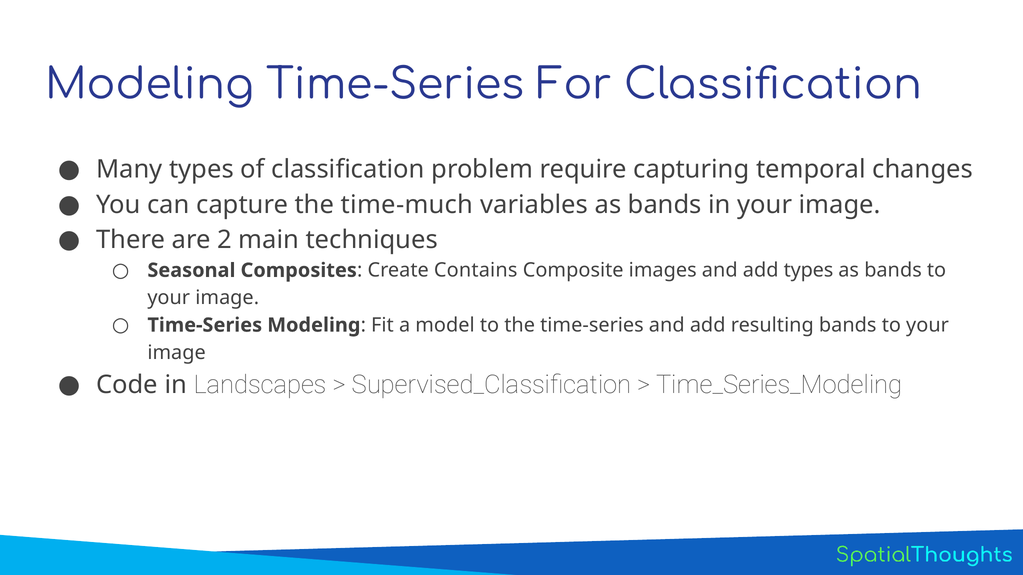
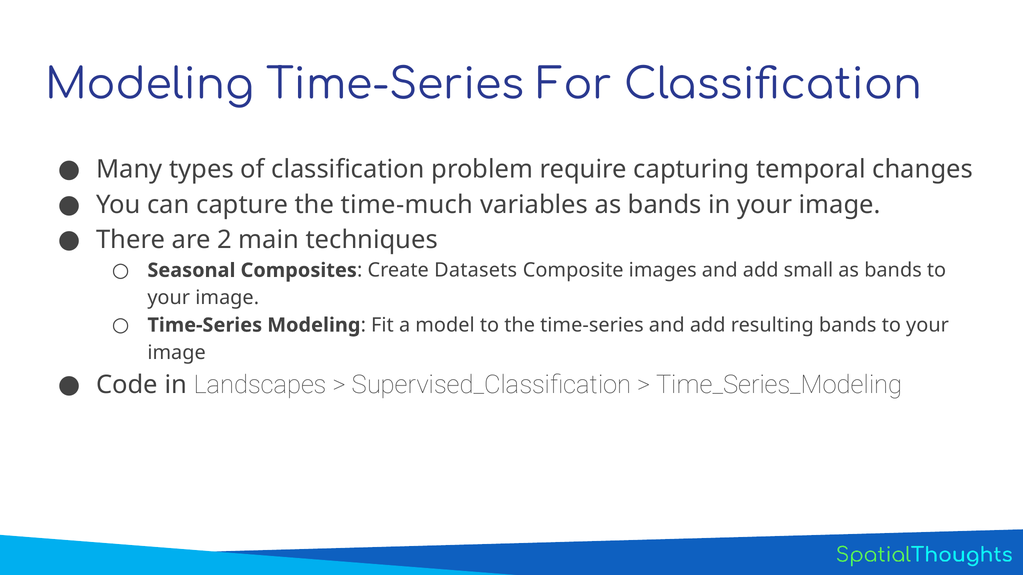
Contains: Contains -> Datasets (476, 271)
add types: types -> small (808, 271)
